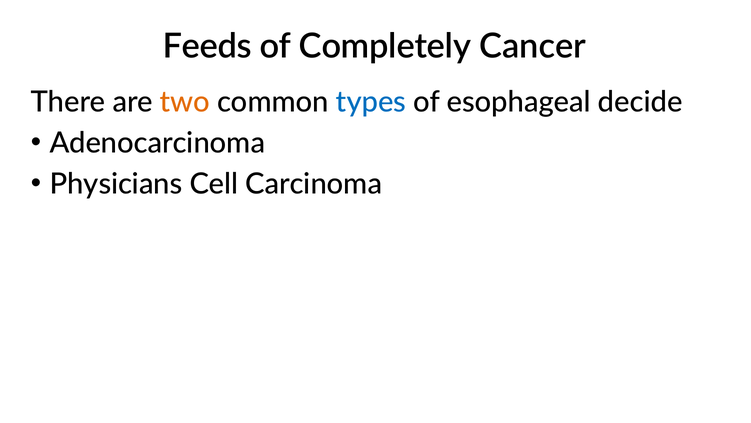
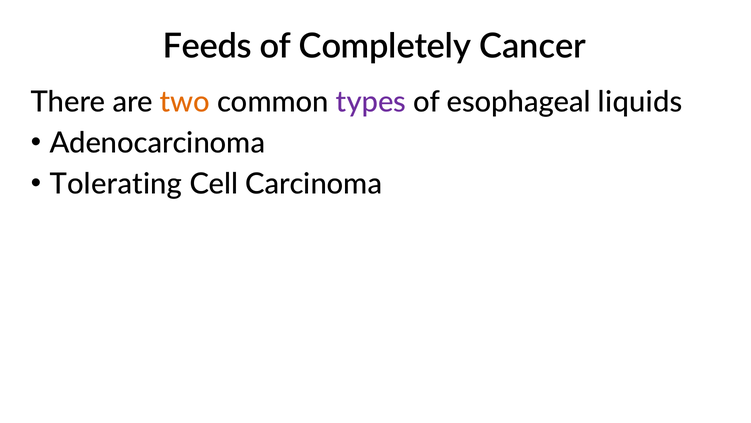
types colour: blue -> purple (371, 102)
decide: decide -> liquids (640, 102)
Physicians: Physicians -> Tolerating (116, 184)
